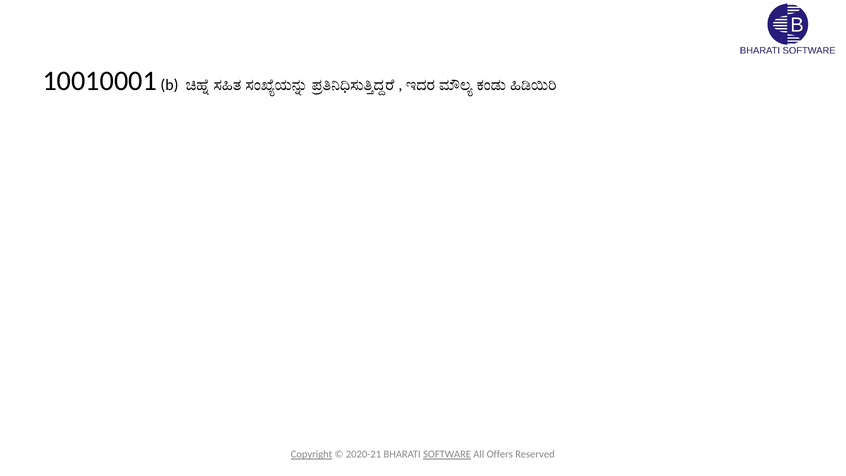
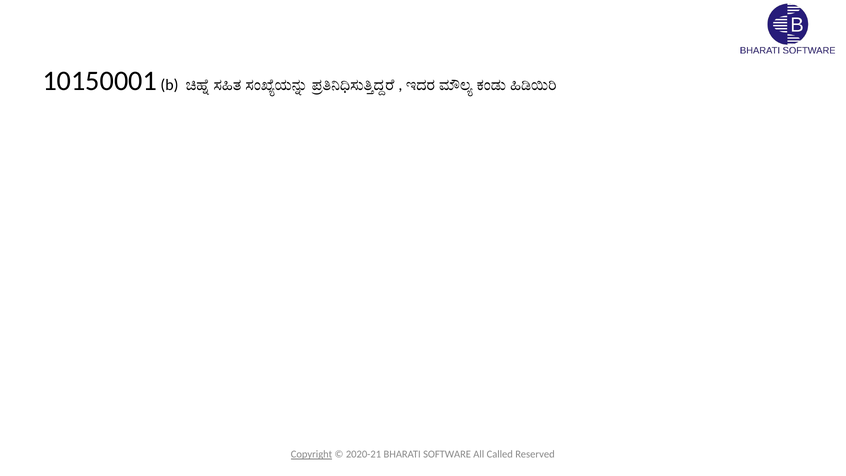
10010001: 10010001 -> 10150001 (100, 81)
SOFTWARE underline: present -> none (447, 454)
Offers: Offers -> Called (500, 454)
